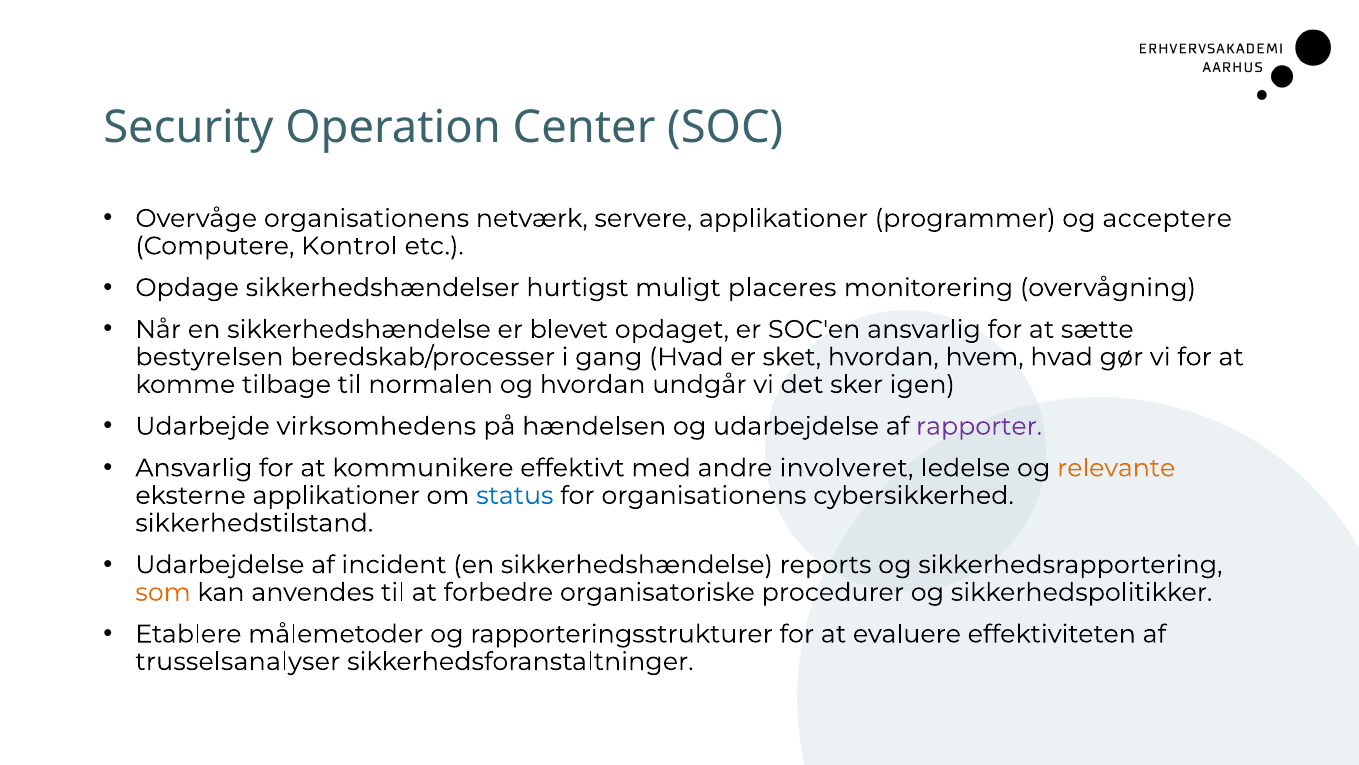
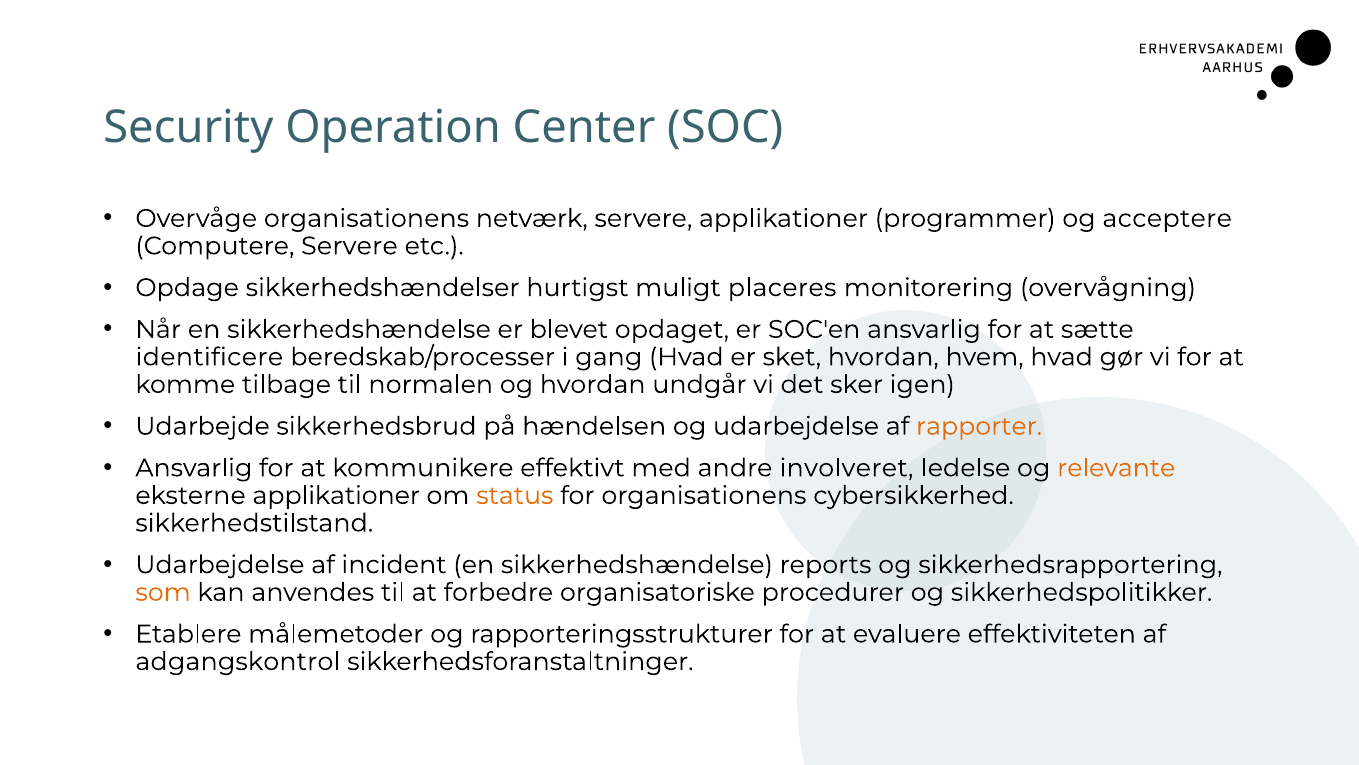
Computere Kontrol: Kontrol -> Servere (349, 246)
bestyrelsen: bestyrelsen -> identificere (209, 357)
virksomhedens: virksomhedens -> sikkerhedsbrud (376, 426)
rapporter colour: purple -> orange (979, 426)
status colour: blue -> orange (515, 495)
trusselsanalyser: trusselsanalyser -> adgangskontrol (238, 661)
